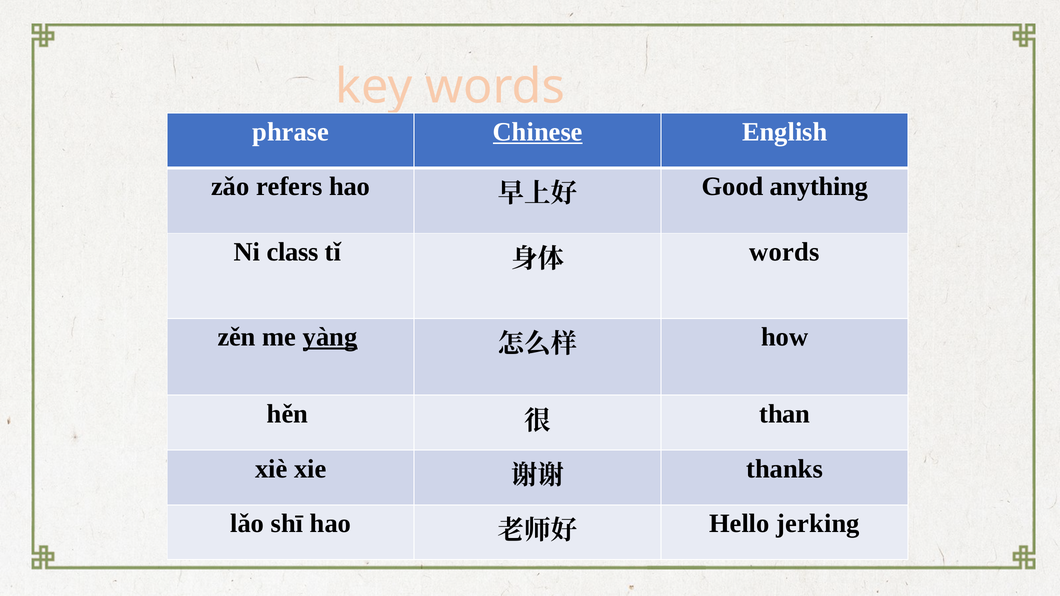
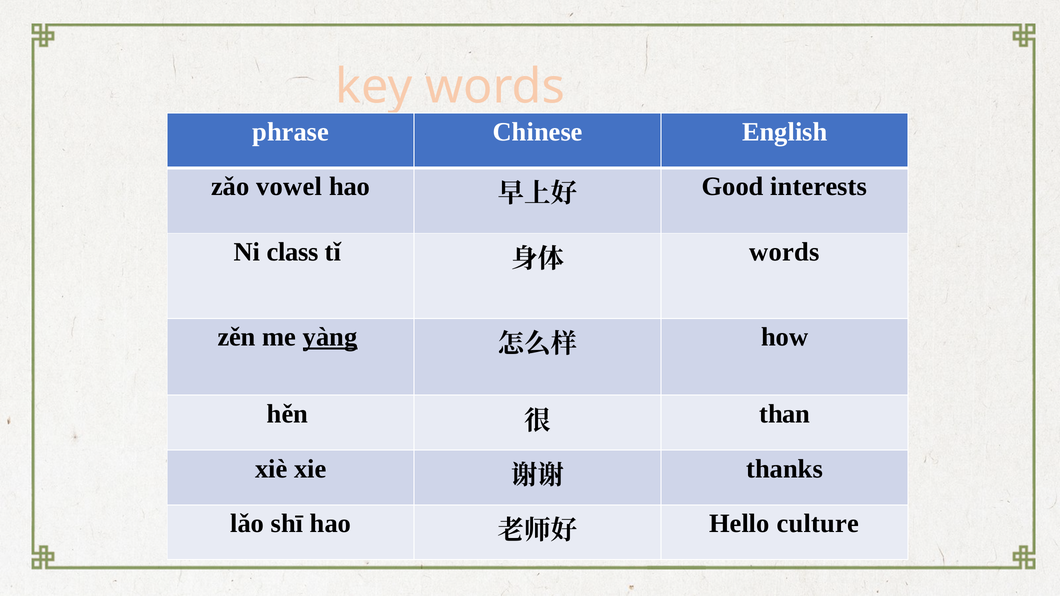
Chinese underline: present -> none (538, 132)
refers: refers -> vowel (289, 187)
anything: anything -> interests (819, 187)
jerking: jerking -> culture (818, 524)
